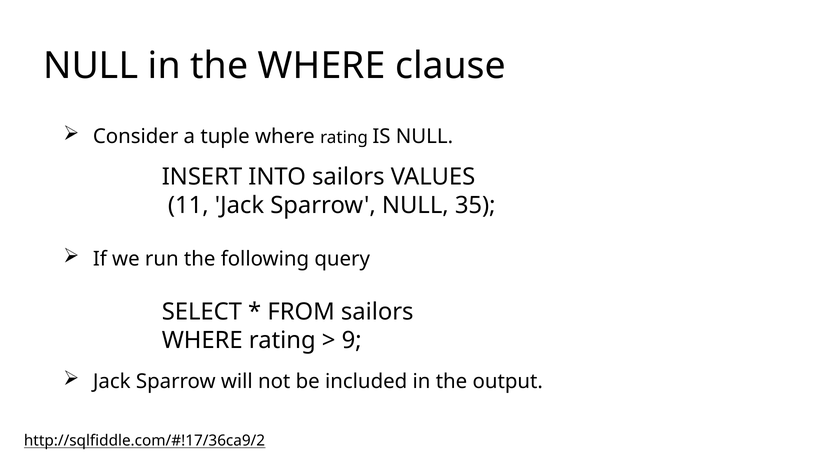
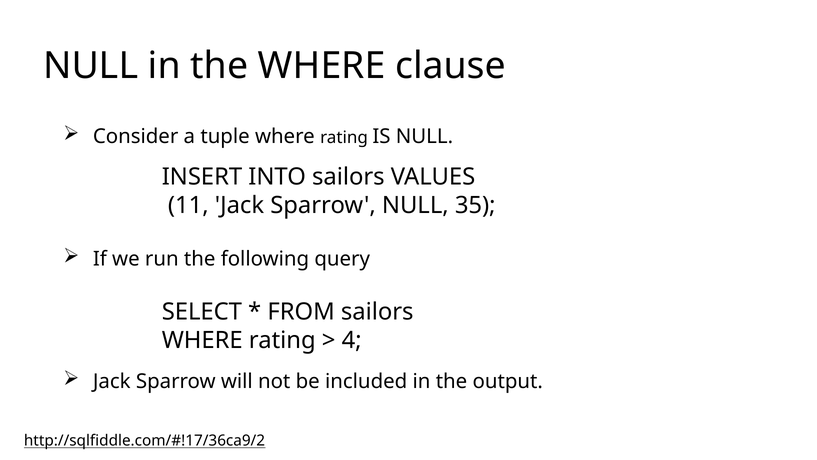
9: 9 -> 4 (352, 340)
